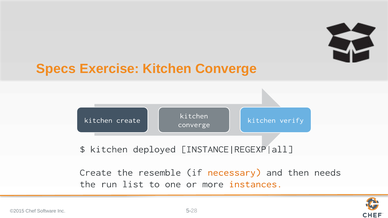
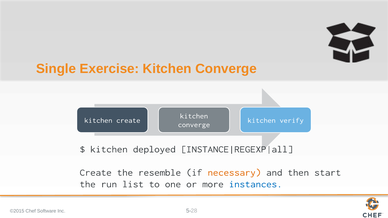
Specs: Specs -> Single (56, 69)
needs: needs -> start (328, 173)
instances colour: orange -> blue (256, 184)
